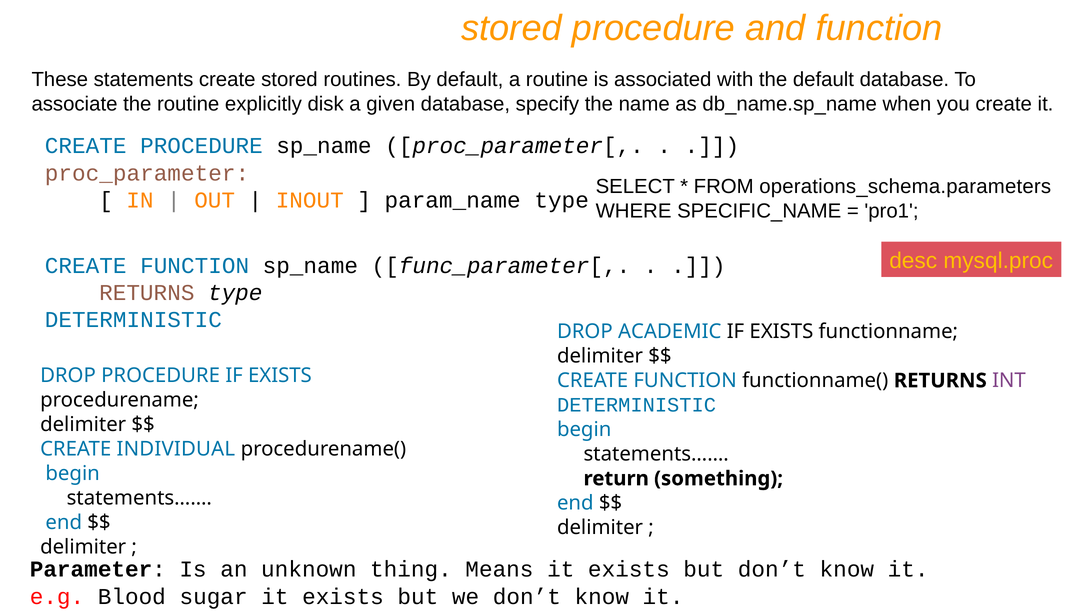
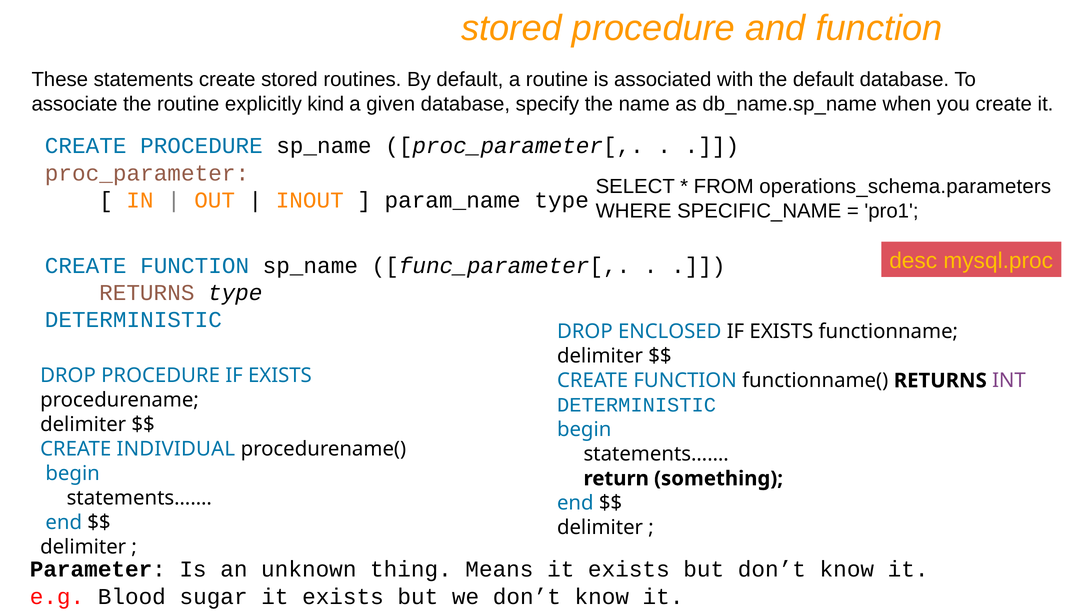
disk: disk -> kind (326, 104)
ACADEMIC: ACADEMIC -> ENCLOSED (670, 331)
